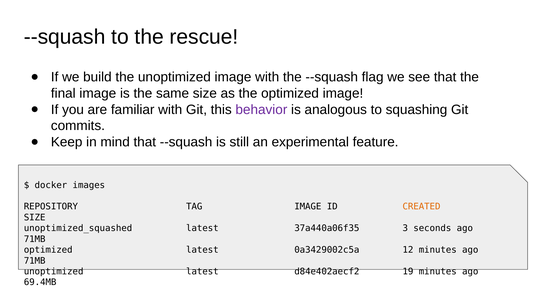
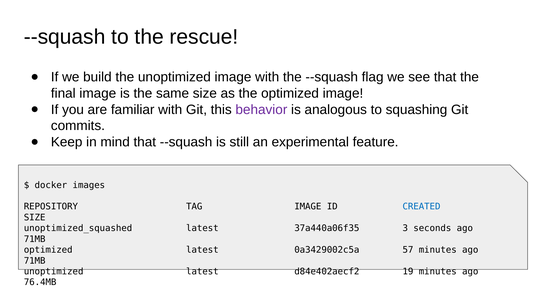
CREATED colour: orange -> blue (422, 207)
12: 12 -> 57 (408, 250)
69.4MB: 69.4MB -> 76.4MB (40, 283)
